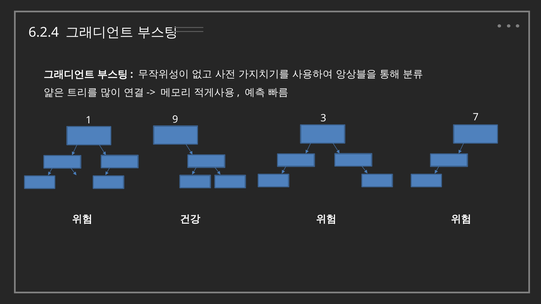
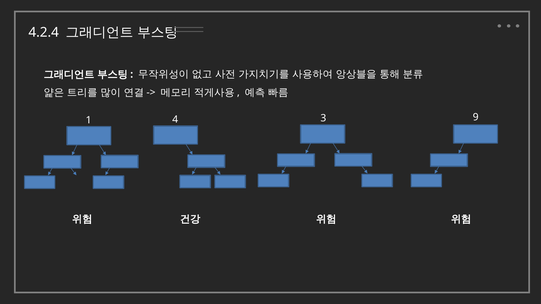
6.2.4: 6.2.4 -> 4.2.4 (44, 32)
9: 9 -> 4 (175, 119)
7: 7 -> 9 (476, 117)
